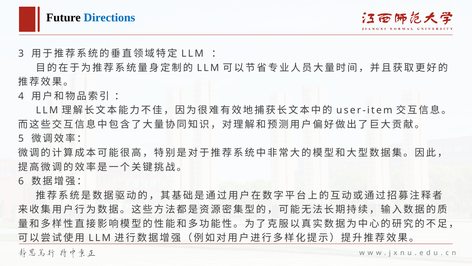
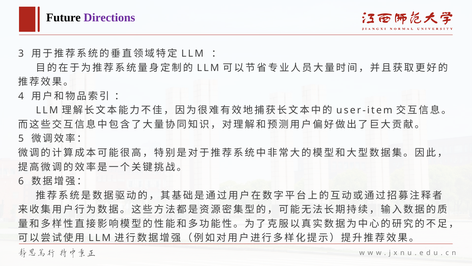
Directions colour: blue -> purple (109, 18)
